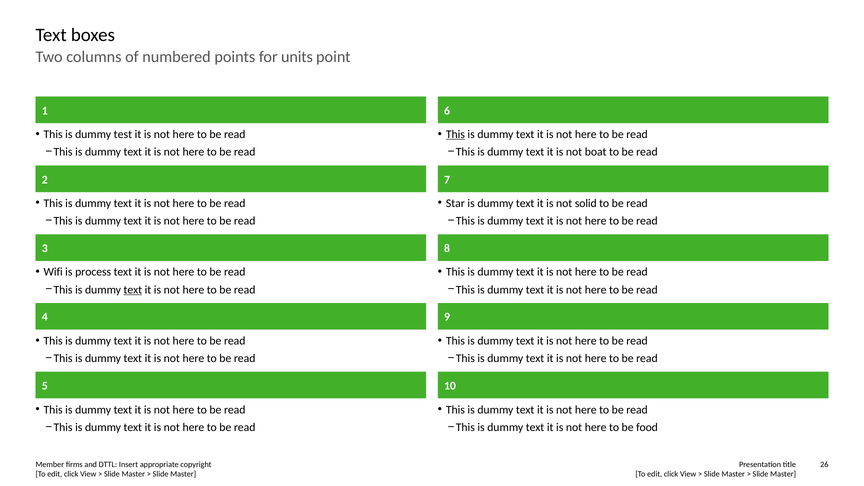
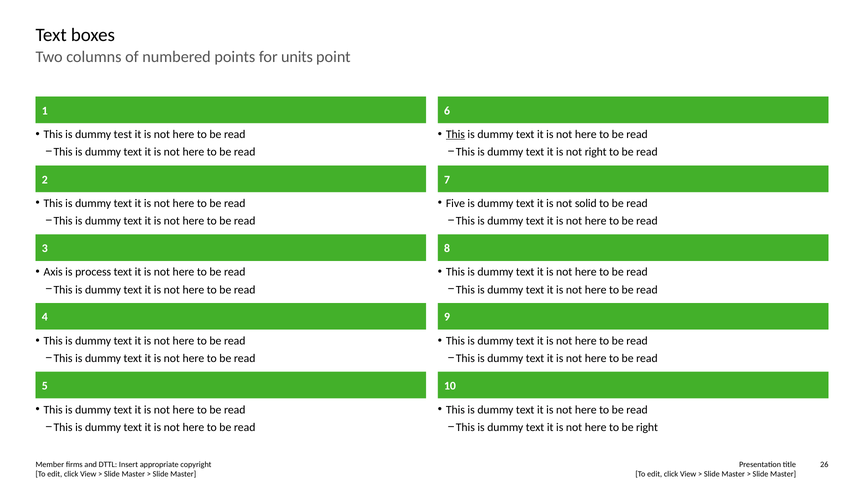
not boat: boat -> right (596, 152)
Star: Star -> Five (455, 203)
Wifi: Wifi -> Axis (53, 272)
text underline: present -> none (133, 290)
be food: food -> right (647, 427)
